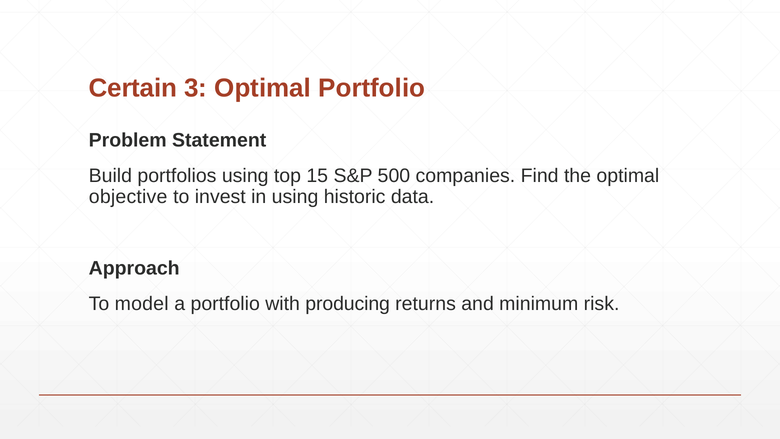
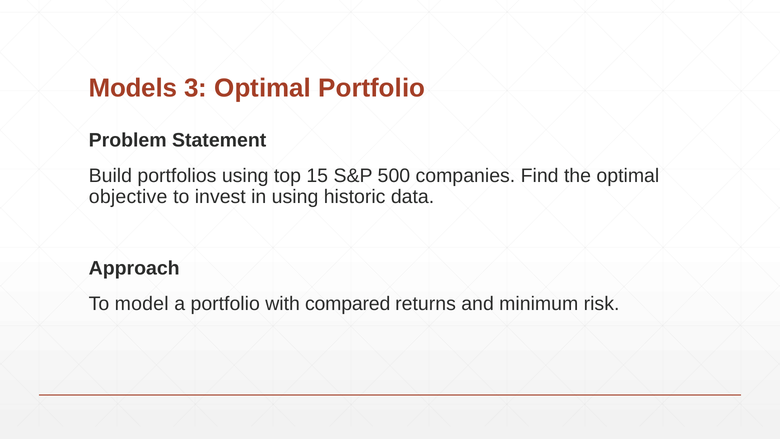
Certain: Certain -> Models (133, 88)
producing: producing -> compared (348, 304)
